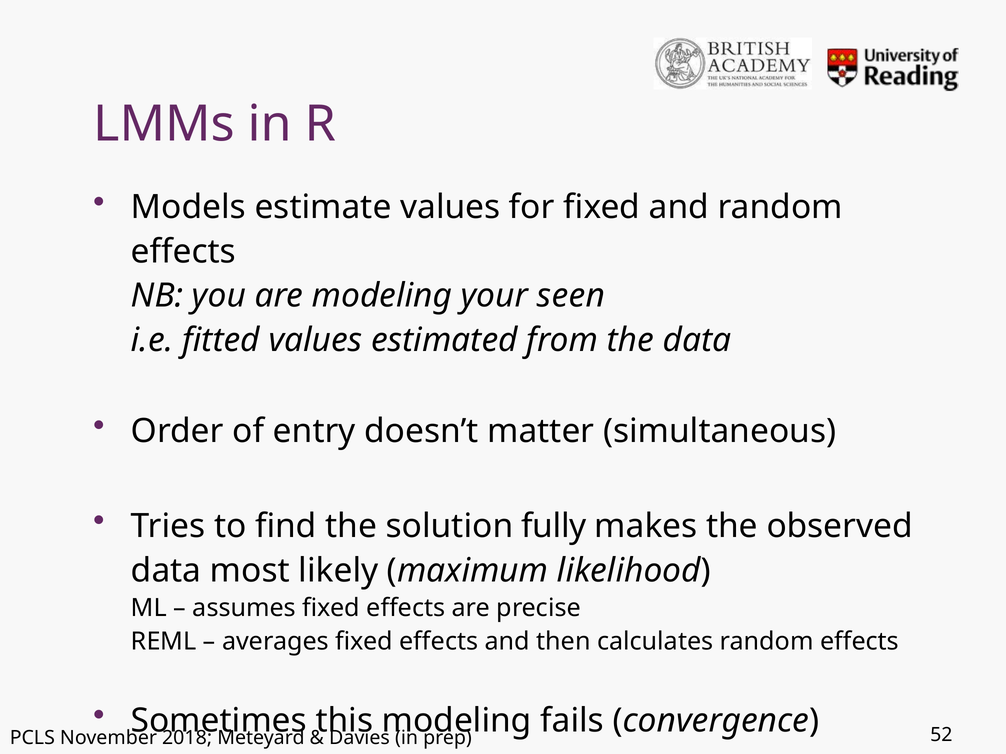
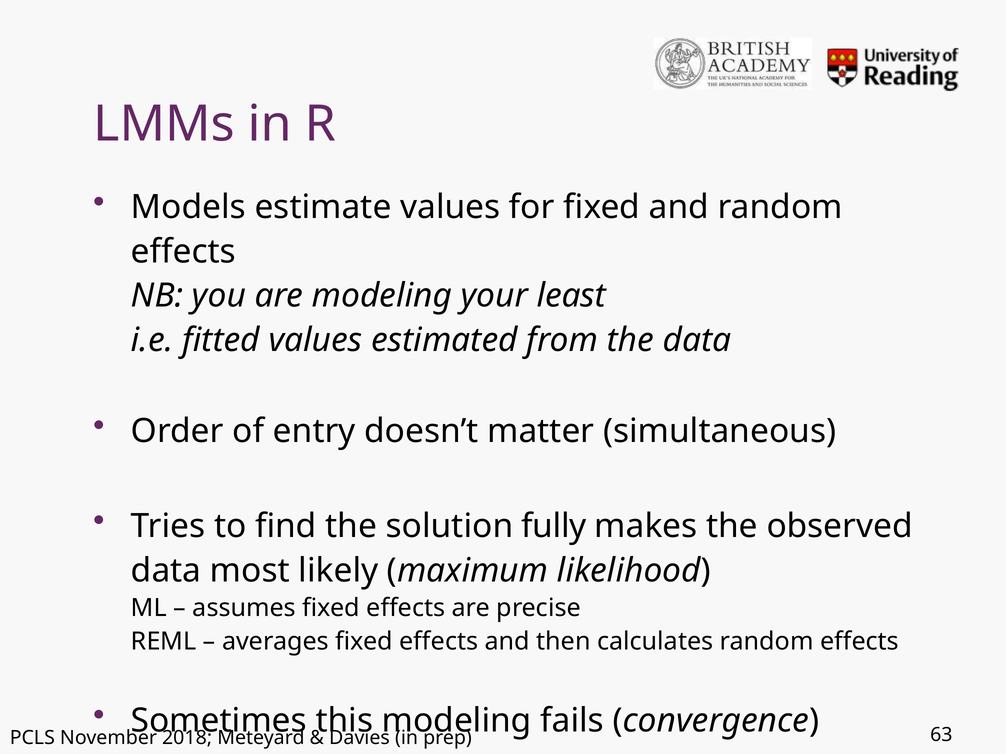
seen: seen -> least (571, 296)
52: 52 -> 63 (941, 735)
